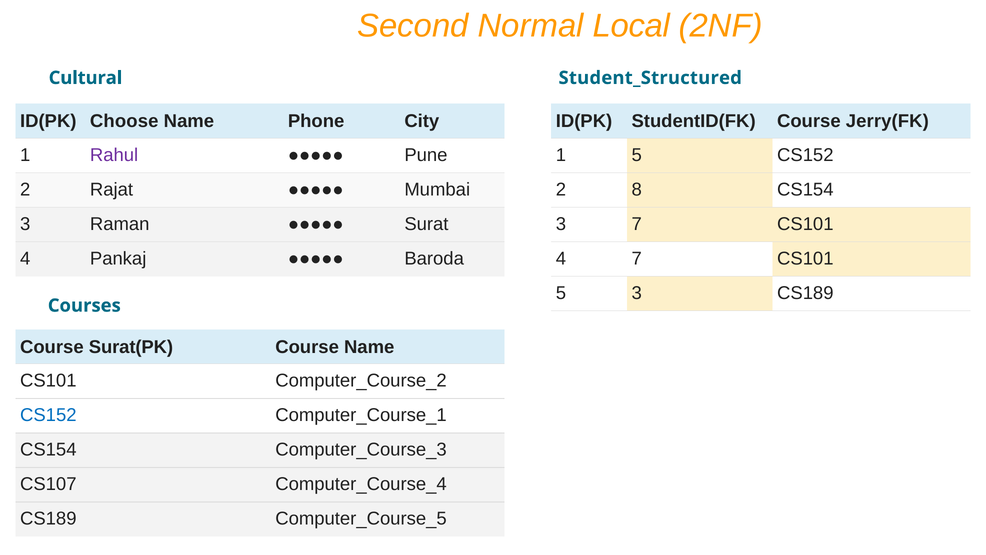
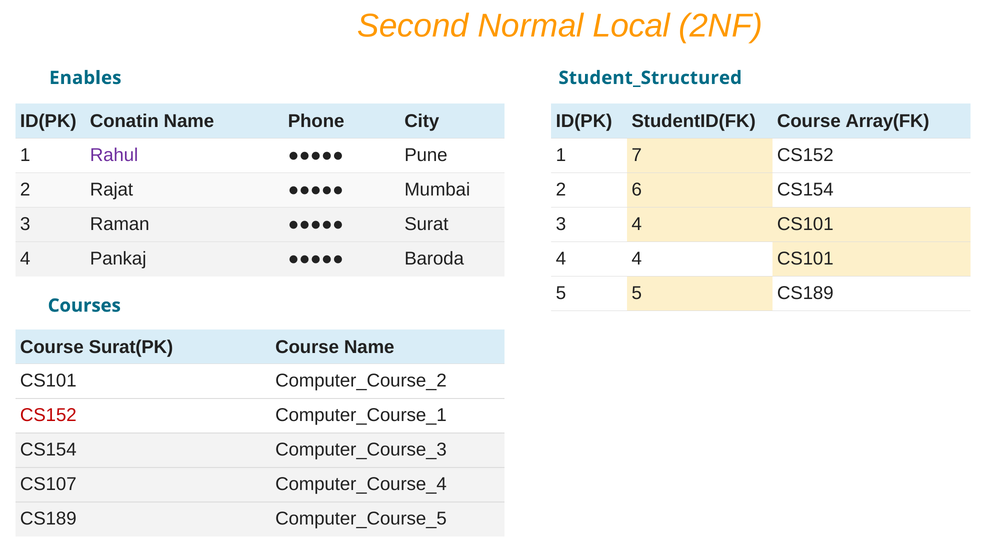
Cultural: Cultural -> Enables (85, 78)
Choose: Choose -> Conatin (124, 121)
Jerry(FK: Jerry(FK -> Array(FK (887, 121)
1 5: 5 -> 7 (637, 155)
8: 8 -> 6 (637, 189)
3 7: 7 -> 4 (637, 224)
4 7: 7 -> 4 (637, 258)
5 3: 3 -> 5 (637, 293)
CS152 colour: blue -> red (48, 415)
